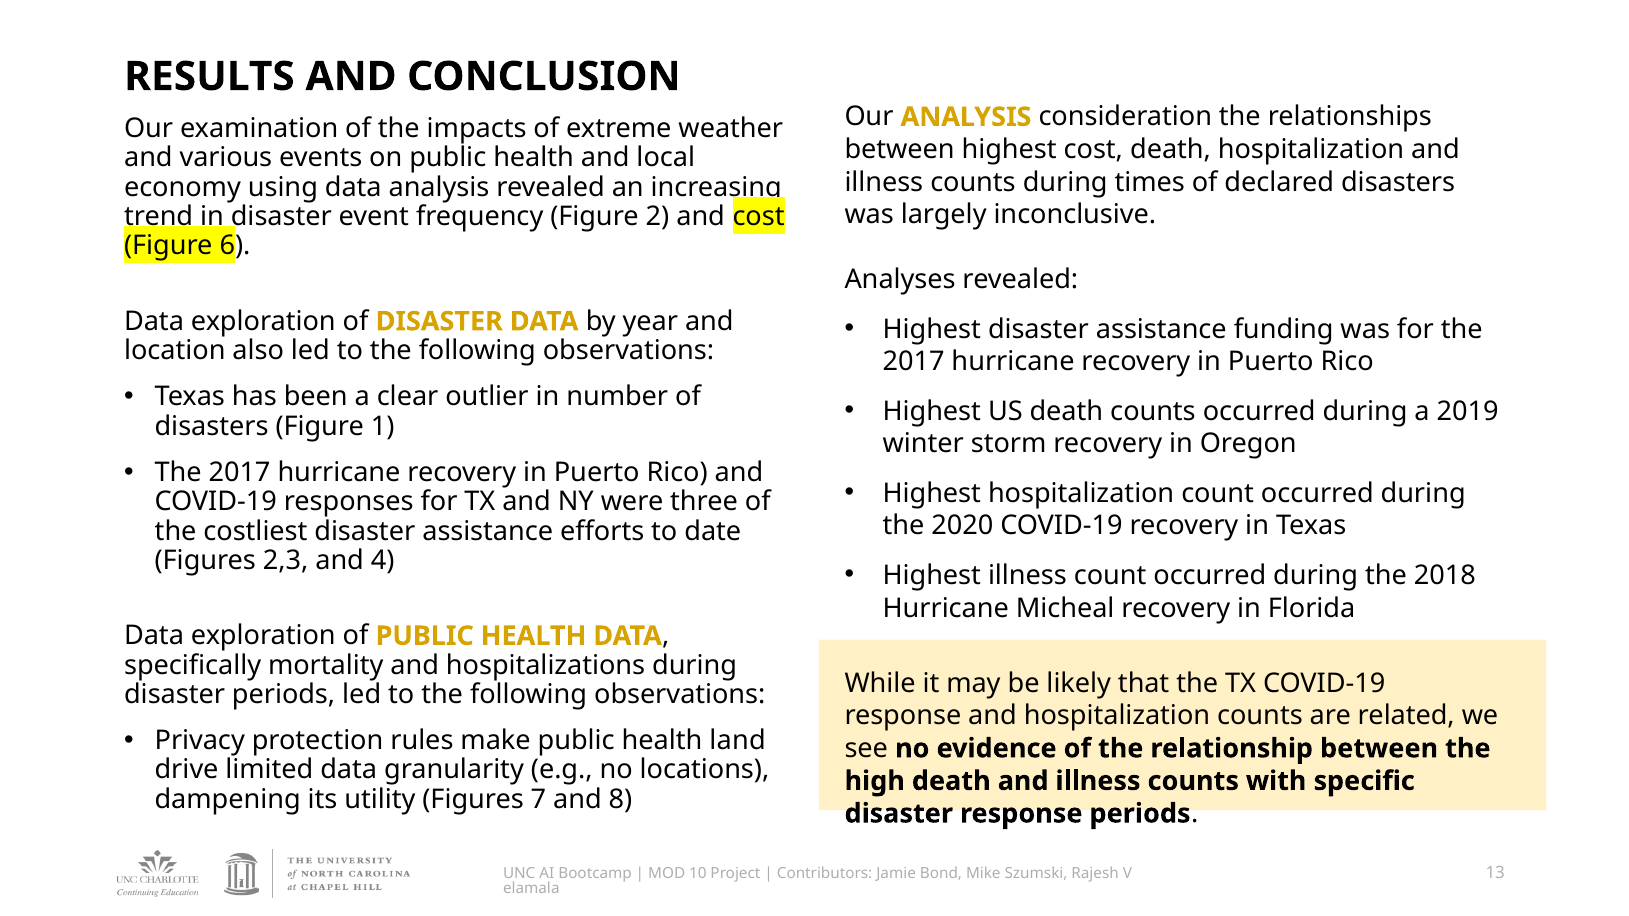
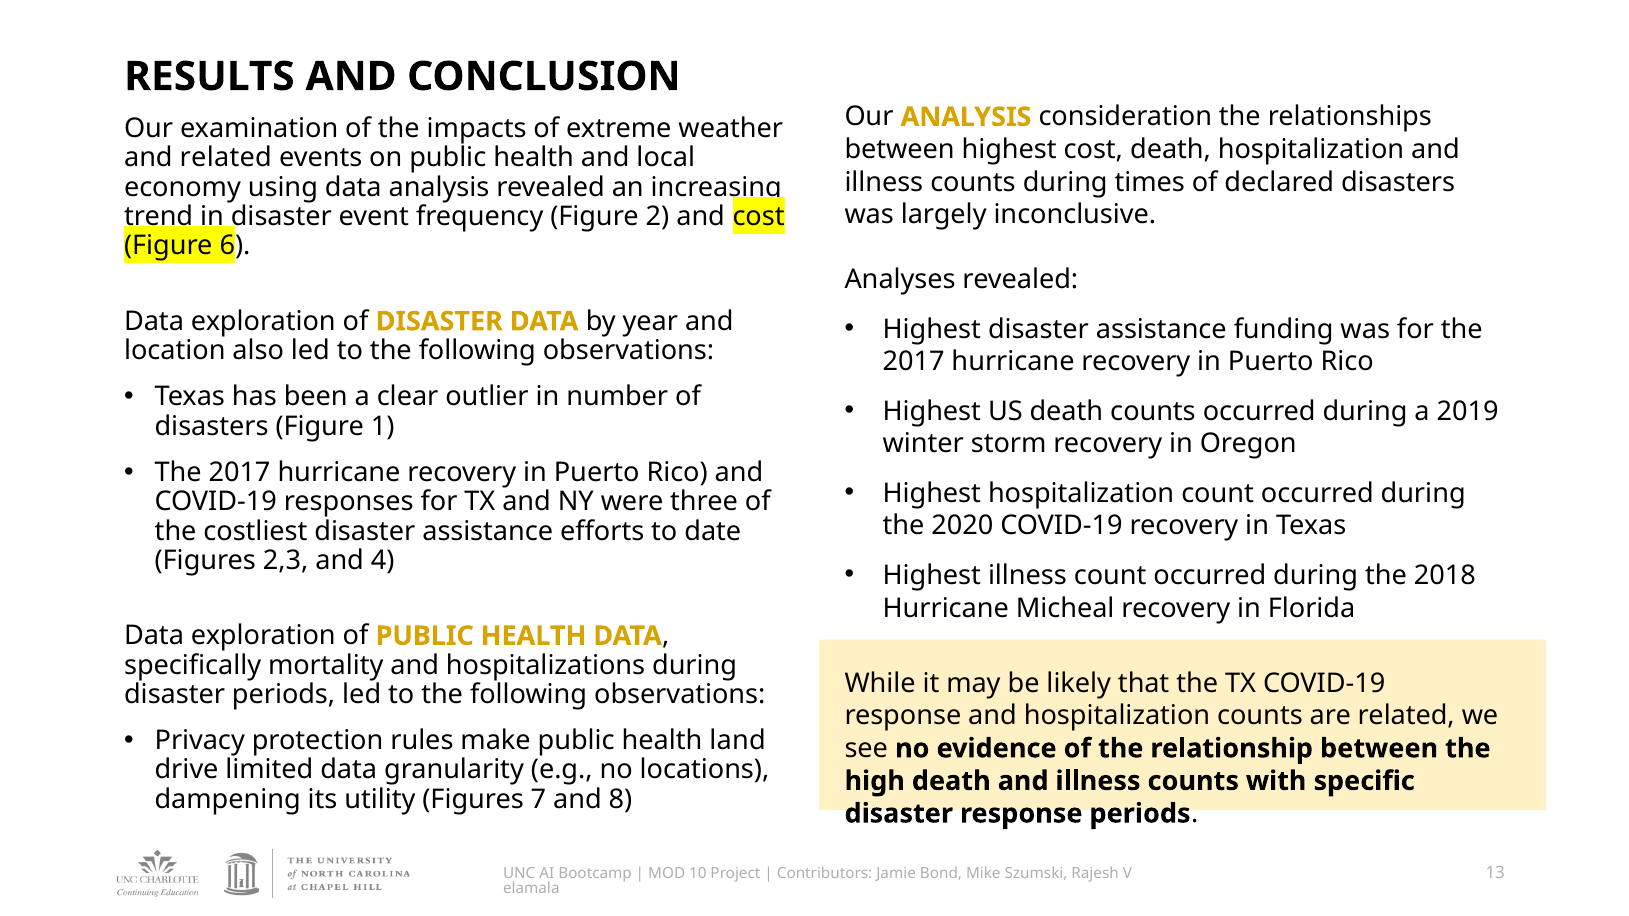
and various: various -> related (226, 158)
